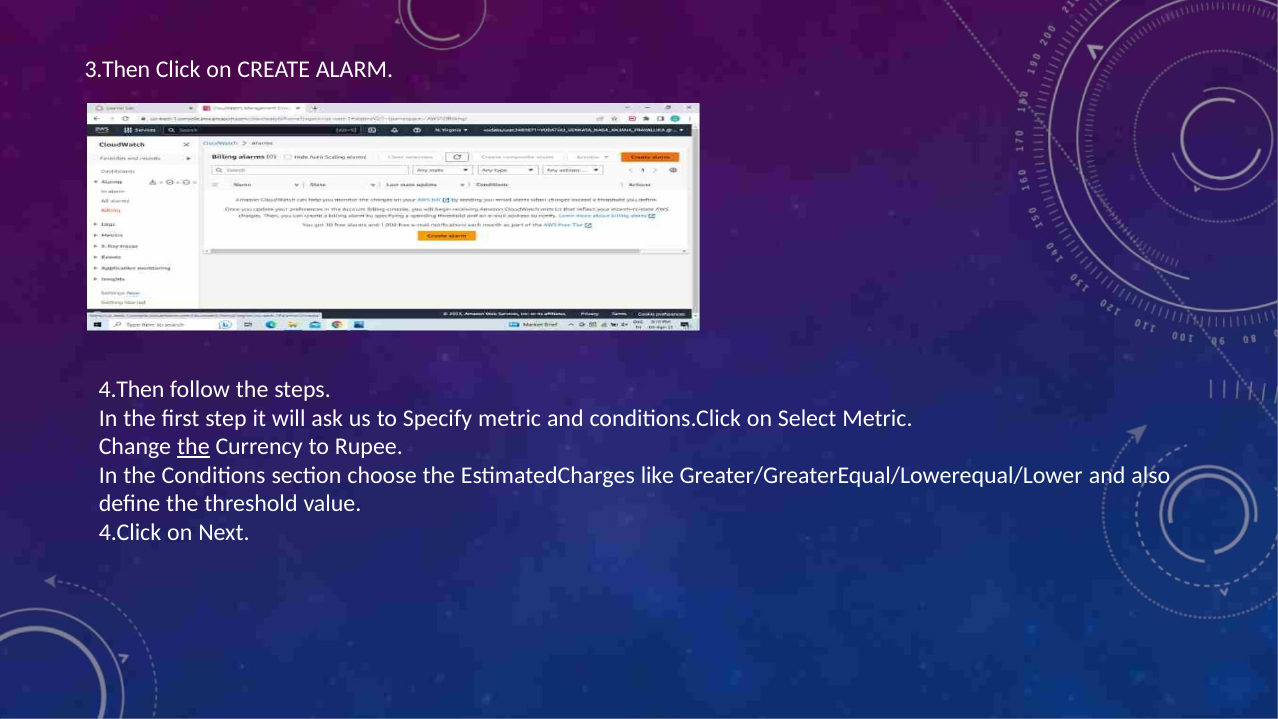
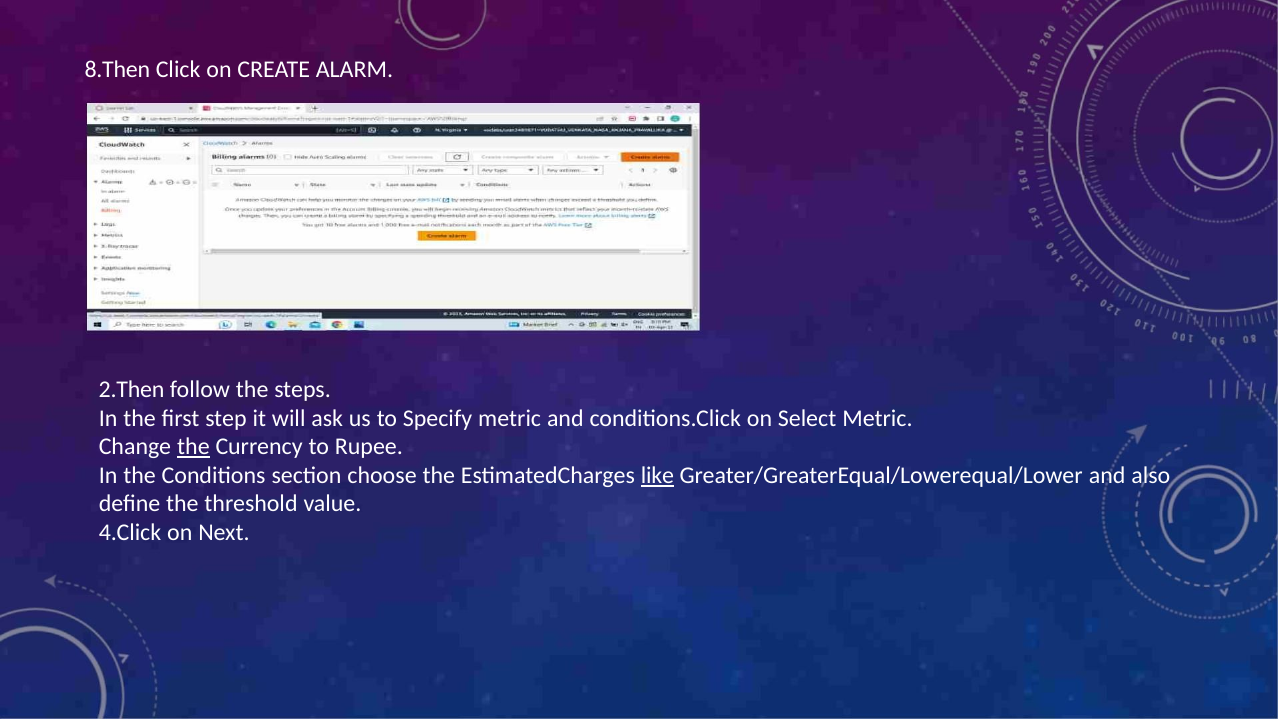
3.Then: 3.Then -> 8.Then (117, 69)
4.Then: 4.Then -> 2.Then (132, 390)
like underline: none -> present (657, 475)
